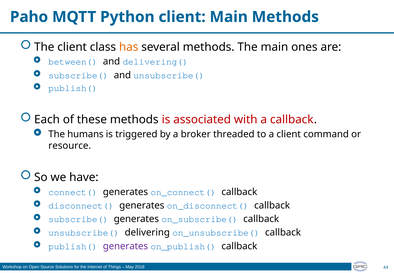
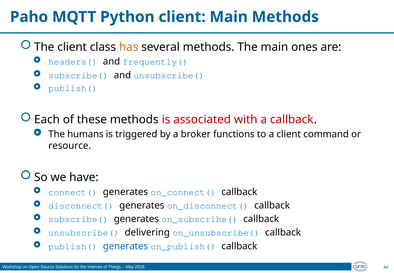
between(: between( -> headers( (73, 62)
delivering(: delivering( -> frequently( (155, 62)
threaded: threaded -> functions (234, 134)
generates colour: purple -> blue (125, 246)
